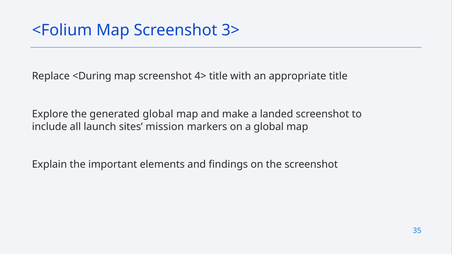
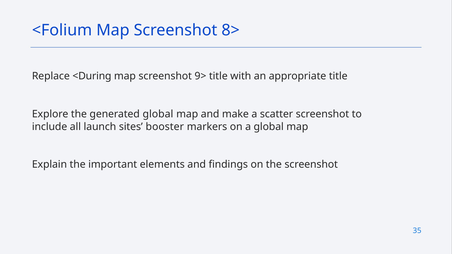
3>: 3> -> 8> (231, 30)
4>: 4> -> 9> (200, 76)
landed: landed -> scatter (277, 114)
mission: mission -> booster (165, 127)
